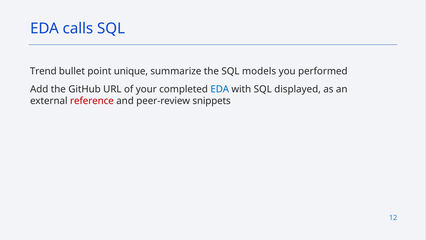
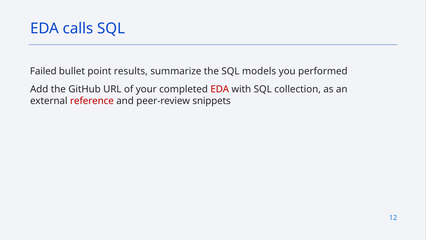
Trend: Trend -> Failed (43, 71)
unique: unique -> results (131, 71)
EDA colour: blue -> red (220, 89)
displayed: displayed -> collection (298, 89)
